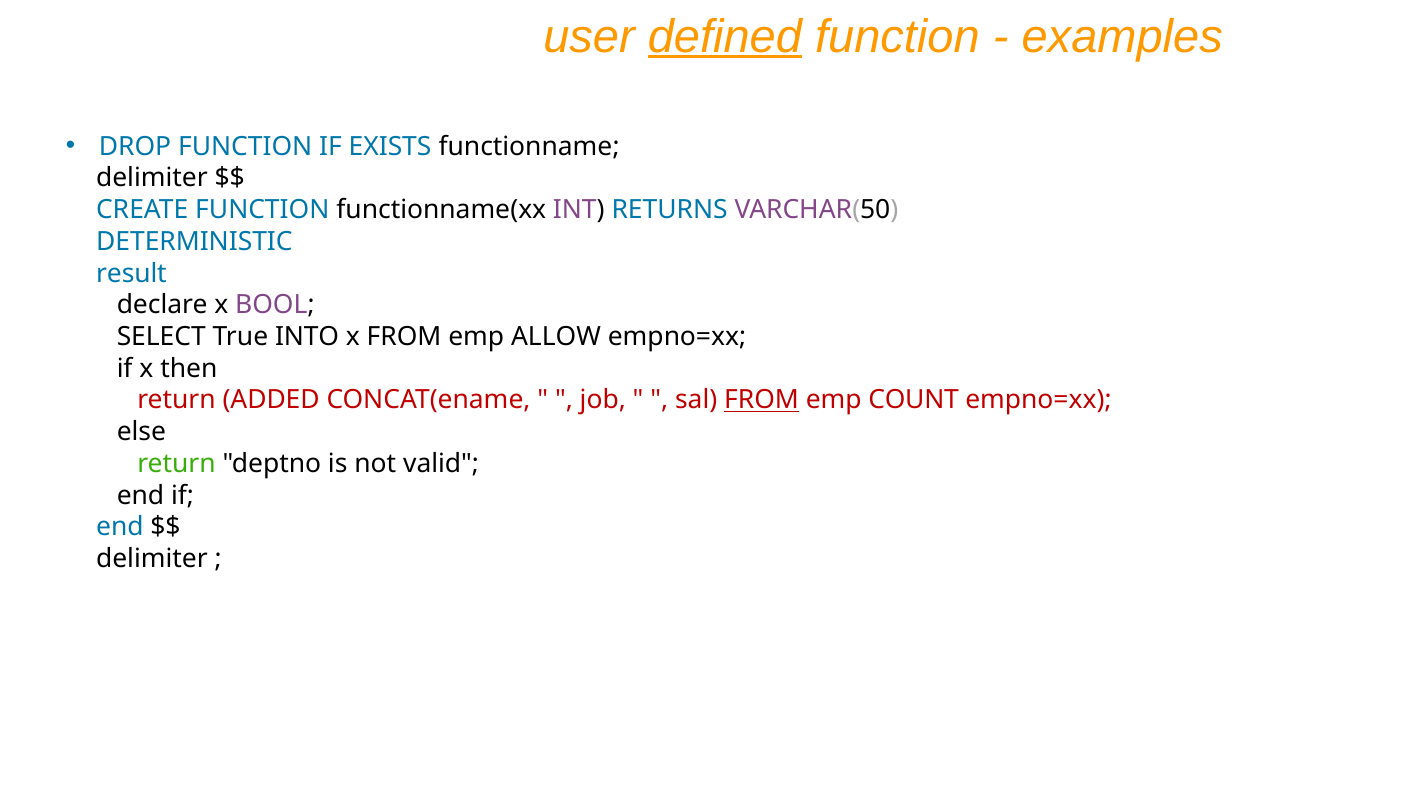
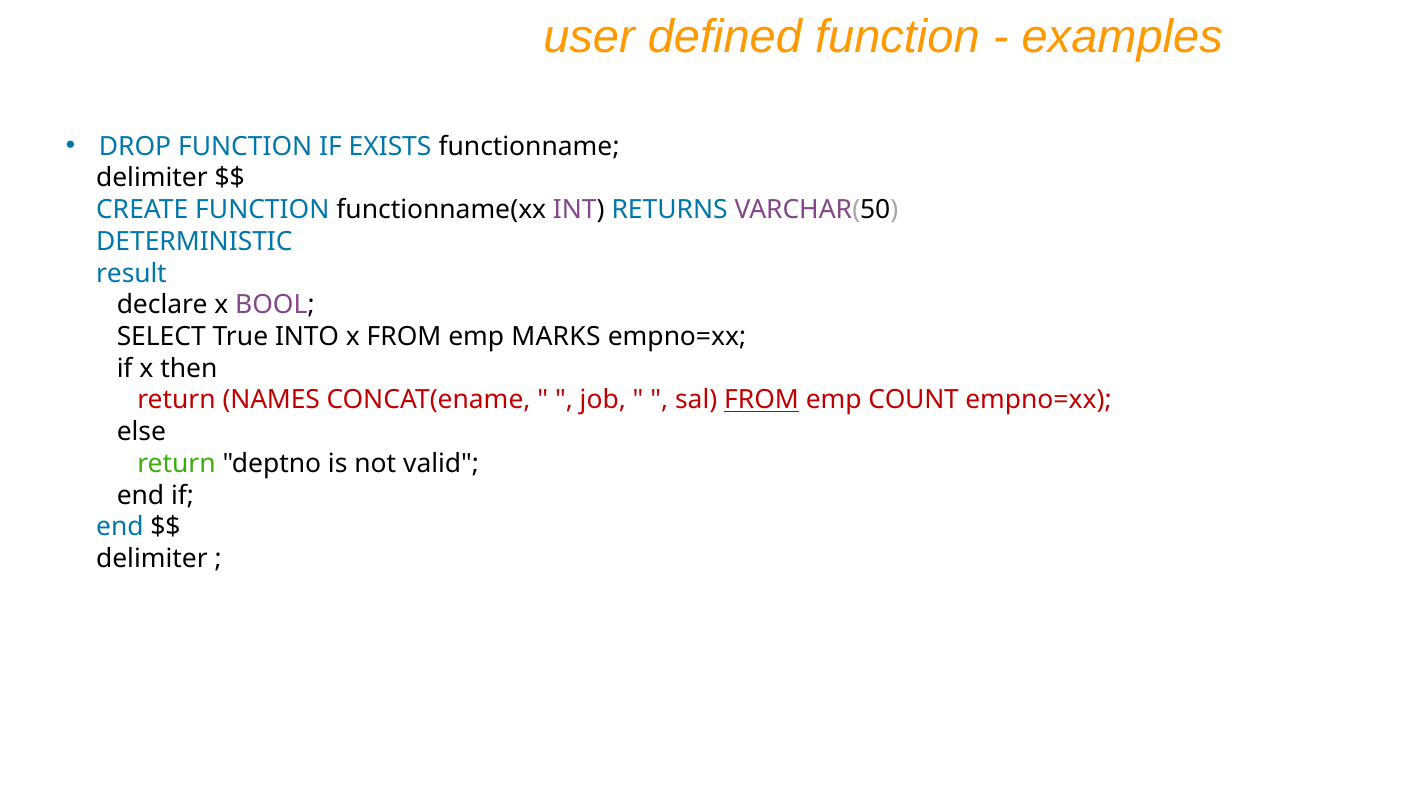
defined underline: present -> none (725, 37)
ALLOW: ALLOW -> MARKS (556, 337)
ADDED: ADDED -> NAMES (271, 400)
